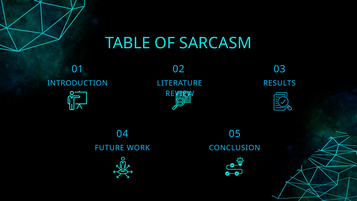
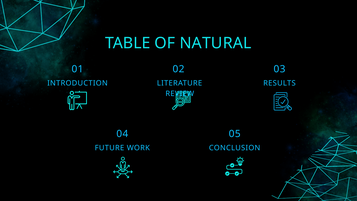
SARCASM: SARCASM -> NATURAL (215, 43)
